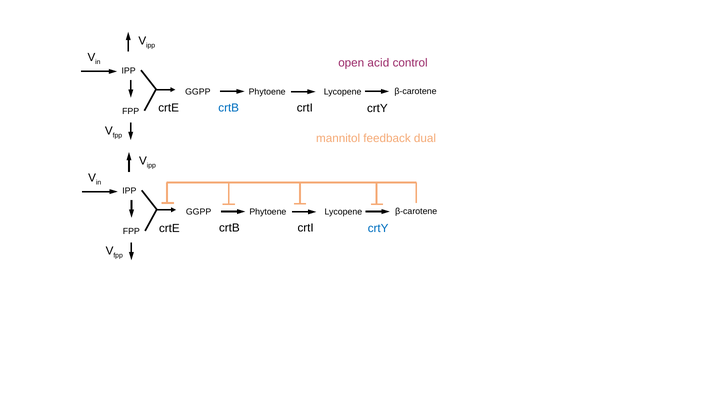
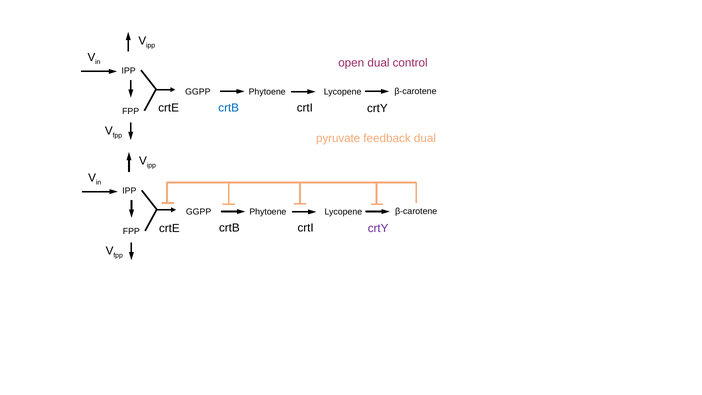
open acid: acid -> dual (378, 63)
mannitol: mannitol -> pyruvate (338, 138)
crtY colour: blue -> purple (378, 228)
